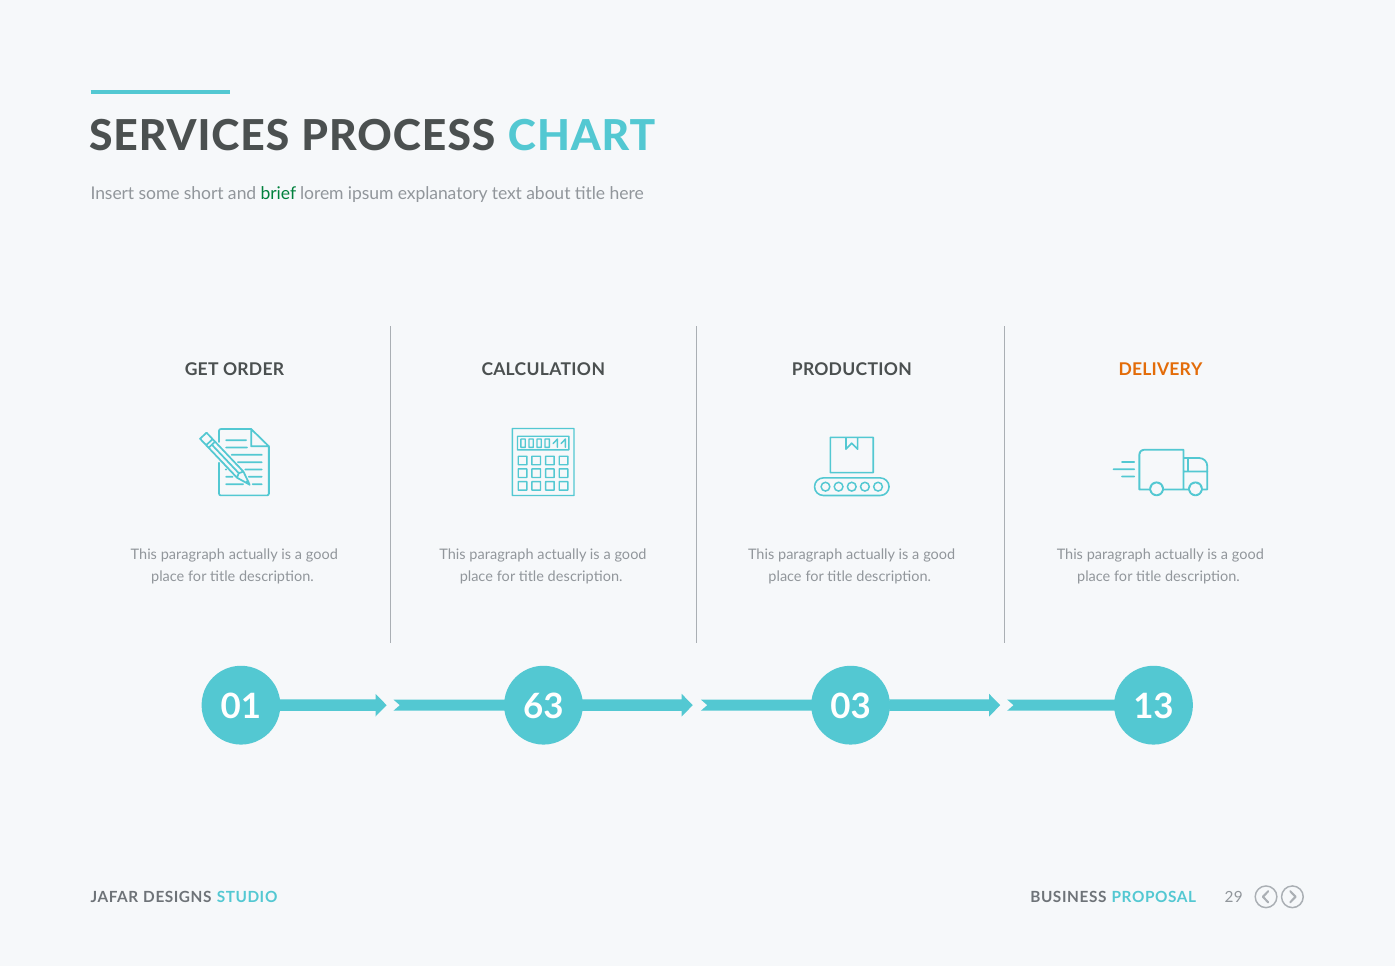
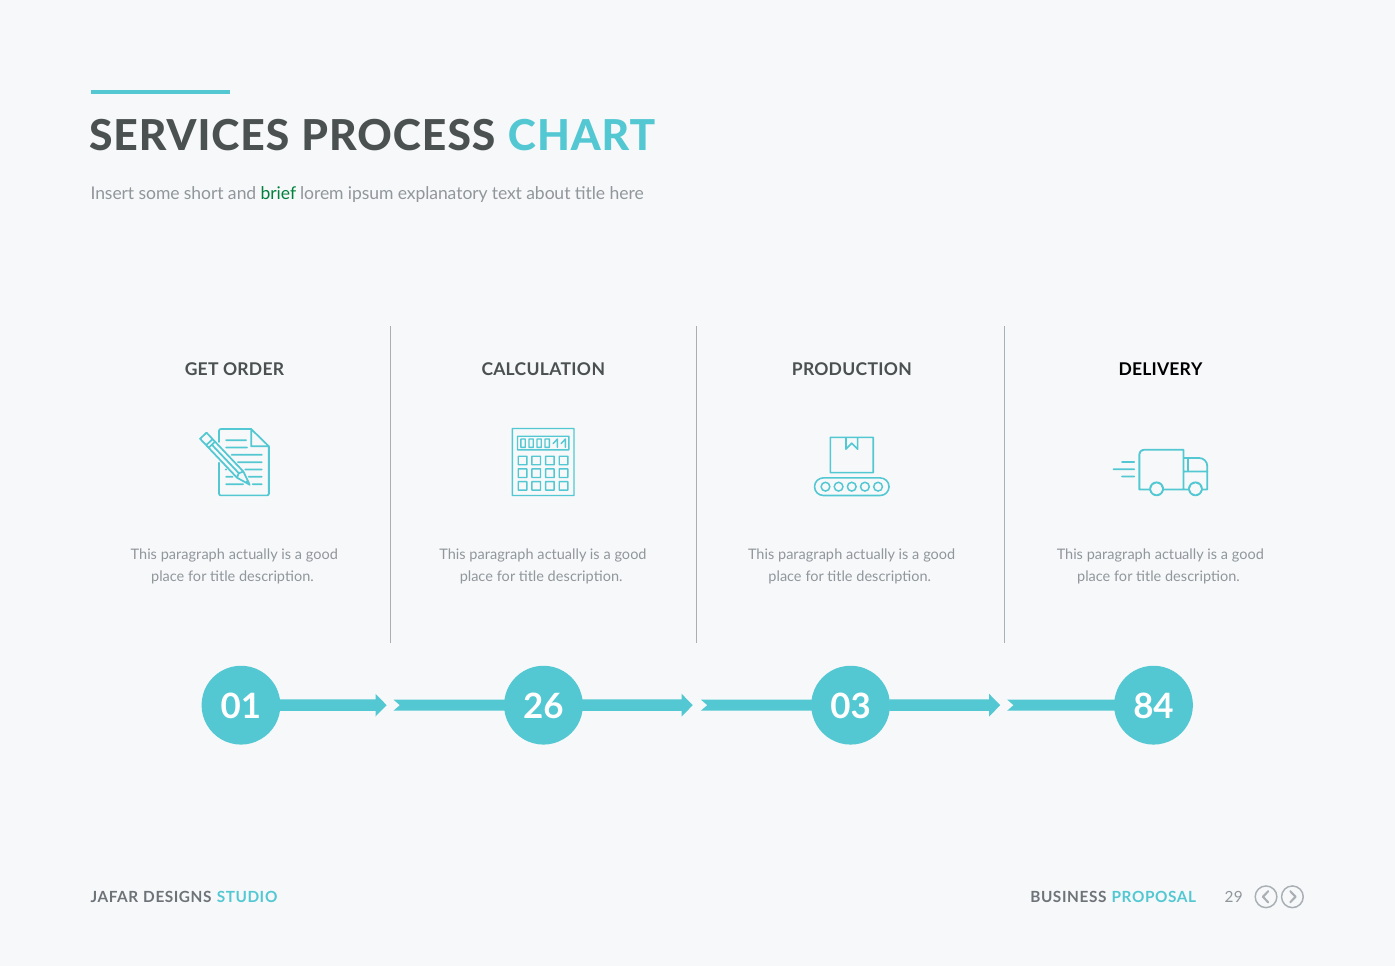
DELIVERY colour: orange -> black (1161, 370)
63: 63 -> 26 (543, 707)
13: 13 -> 84 (1153, 707)
